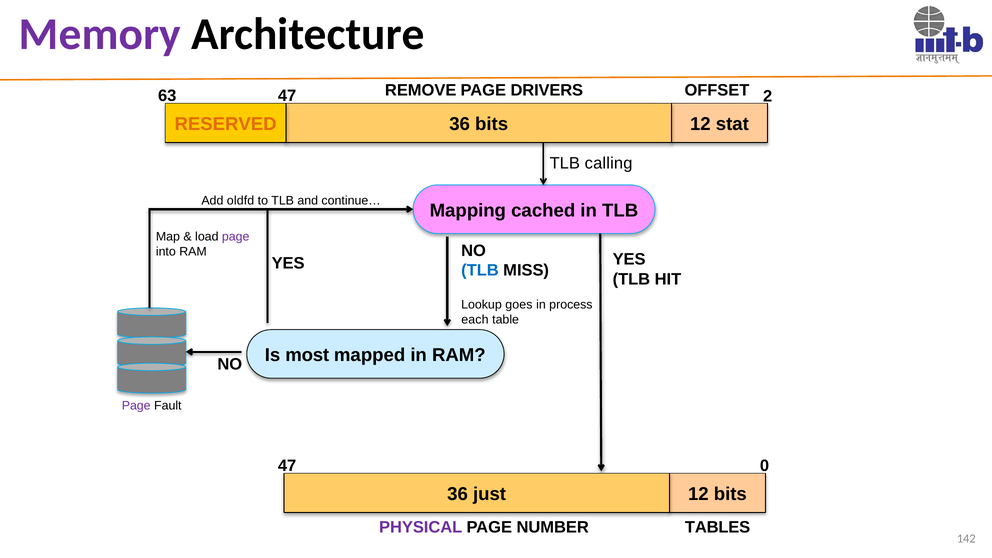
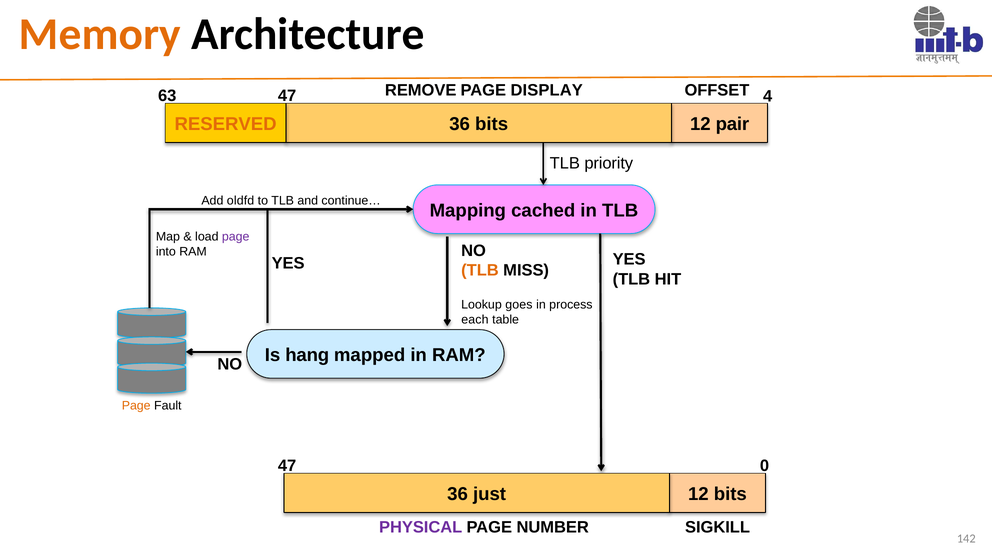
Memory colour: purple -> orange (100, 34)
DRIVERS: DRIVERS -> DISPLAY (547, 91)
2: 2 -> 4 (768, 96)
stat: stat -> pair (732, 124)
calling: calling -> priority (609, 163)
TLB colour: blue -> orange (480, 270)
most: most -> hang (307, 355)
Page colour: purple -> orange (136, 406)
TABLES: TABLES -> SIGKILL (718, 527)
